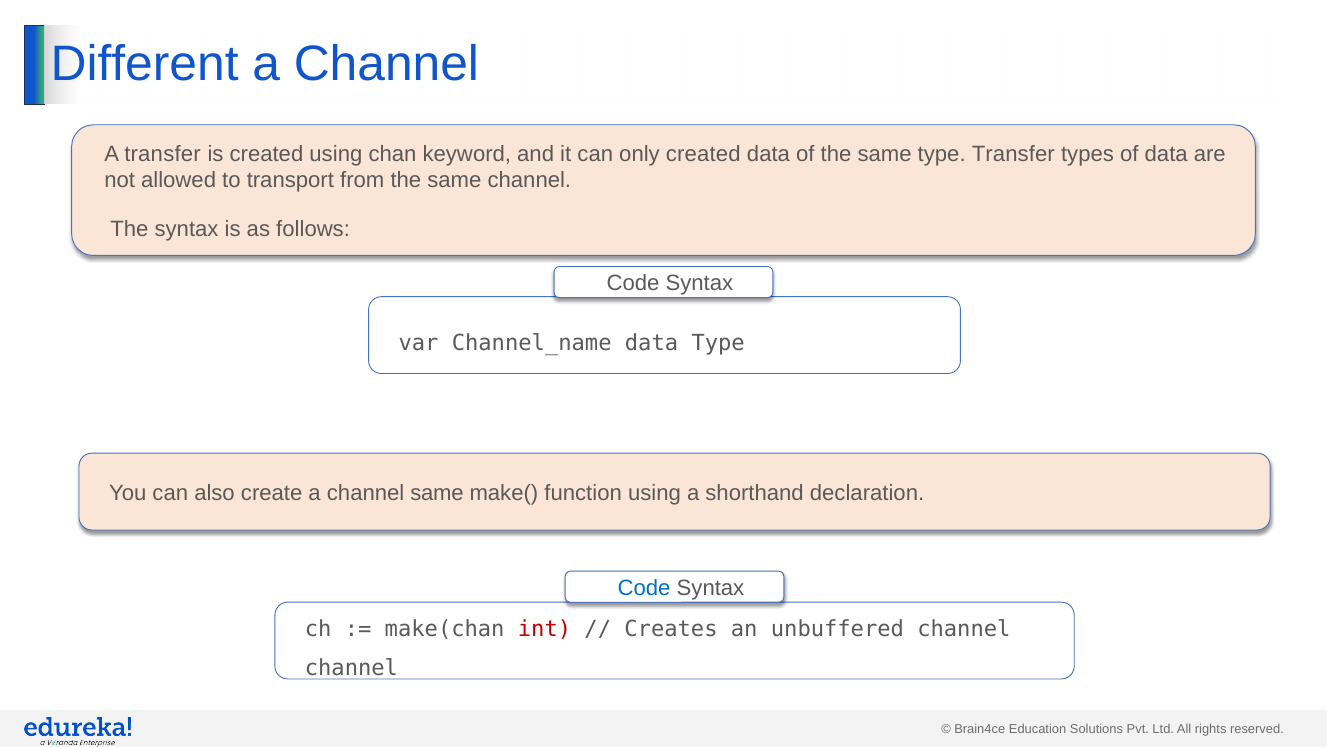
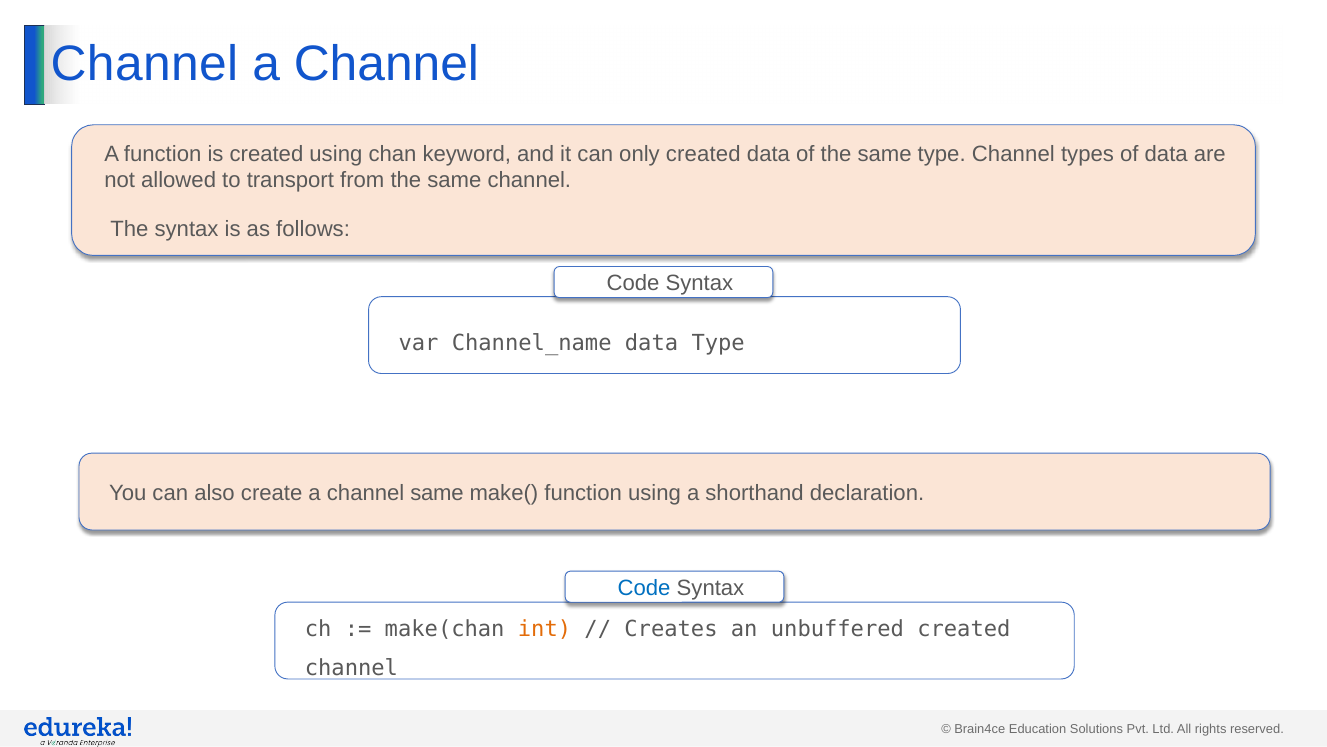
Different: Different -> Channel (144, 64)
A transfer: transfer -> function (163, 154)
type Transfer: Transfer -> Channel (1013, 154)
int colour: red -> orange (545, 628)
unbuffered channel: channel -> created (964, 628)
